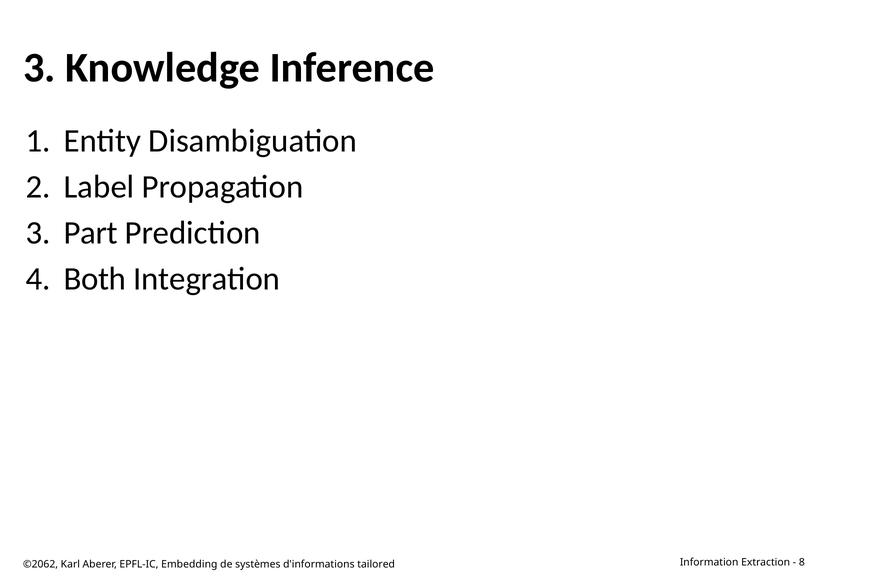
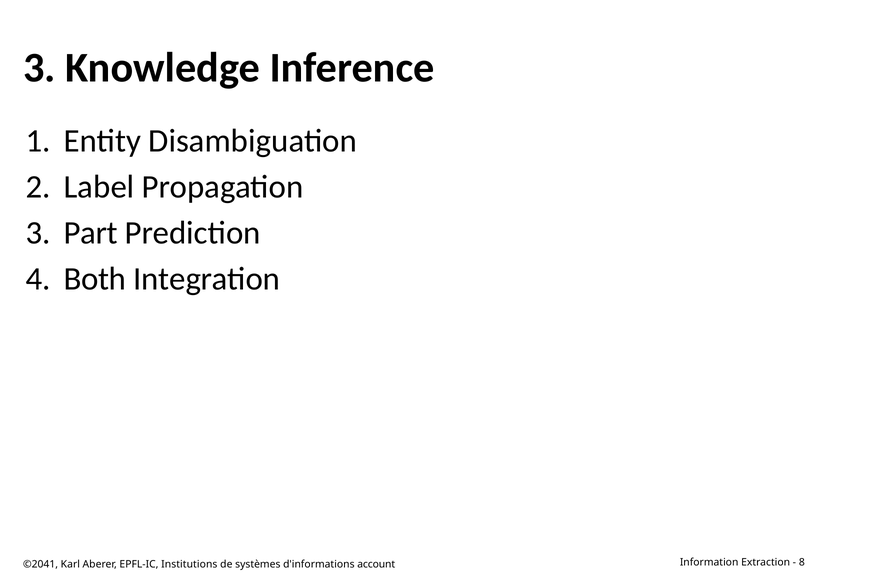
©2062: ©2062 -> ©2041 (41, 565)
Embedding: Embedding -> Institutions (189, 565)
tailored: tailored -> account (376, 565)
